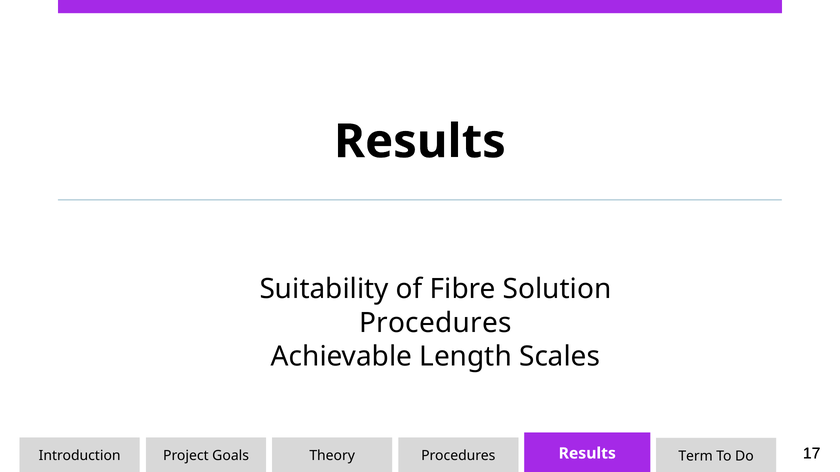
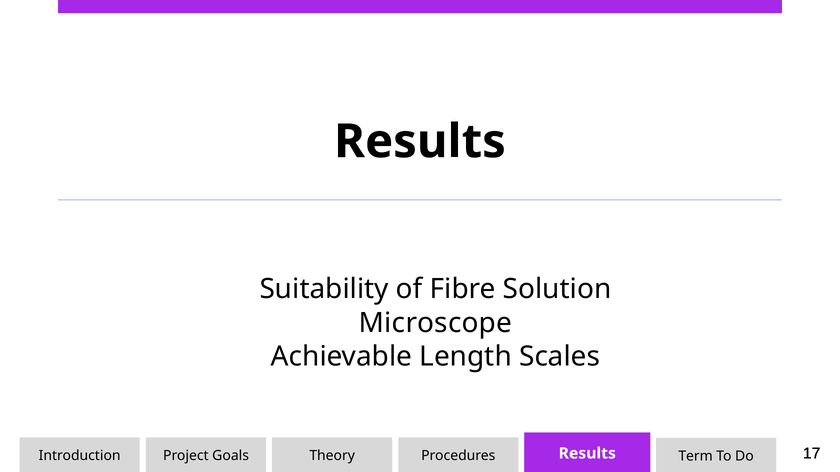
Procedures: Procedures -> Microscope (435, 323)
